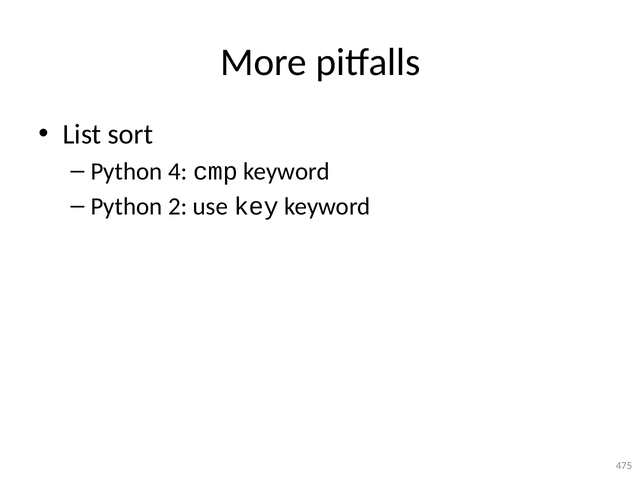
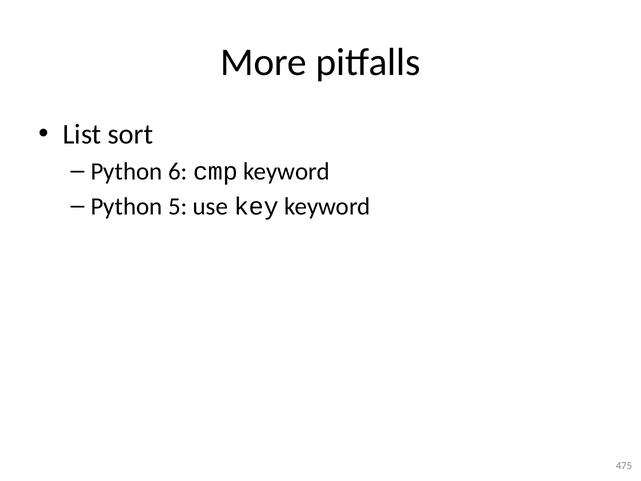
4: 4 -> 6 (178, 171)
2: 2 -> 5 (178, 206)
